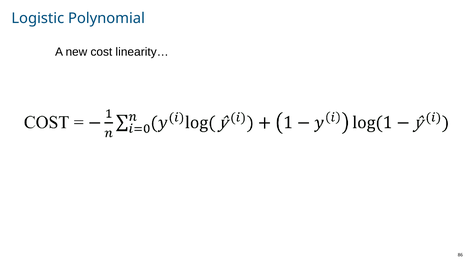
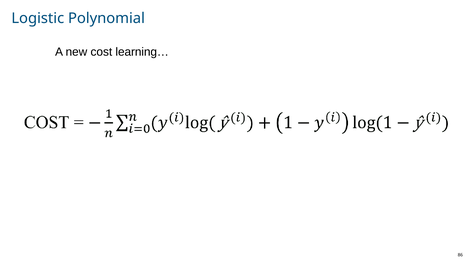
linearity…: linearity… -> learning… (142, 52)
